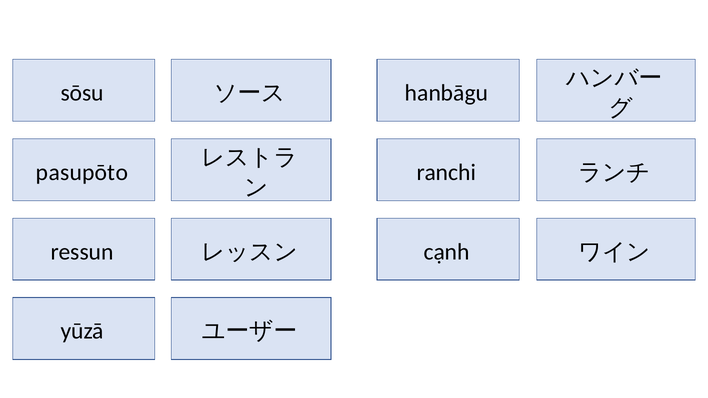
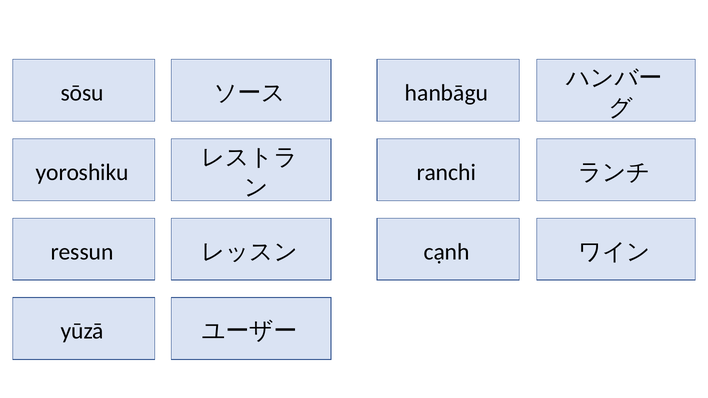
pasupōto: pasupōto -> yoroshiku (82, 172)
